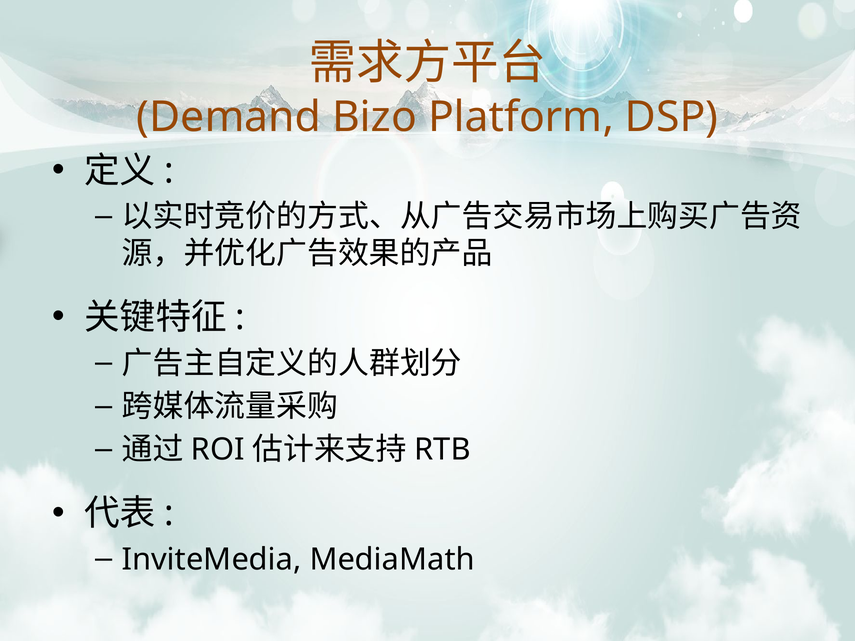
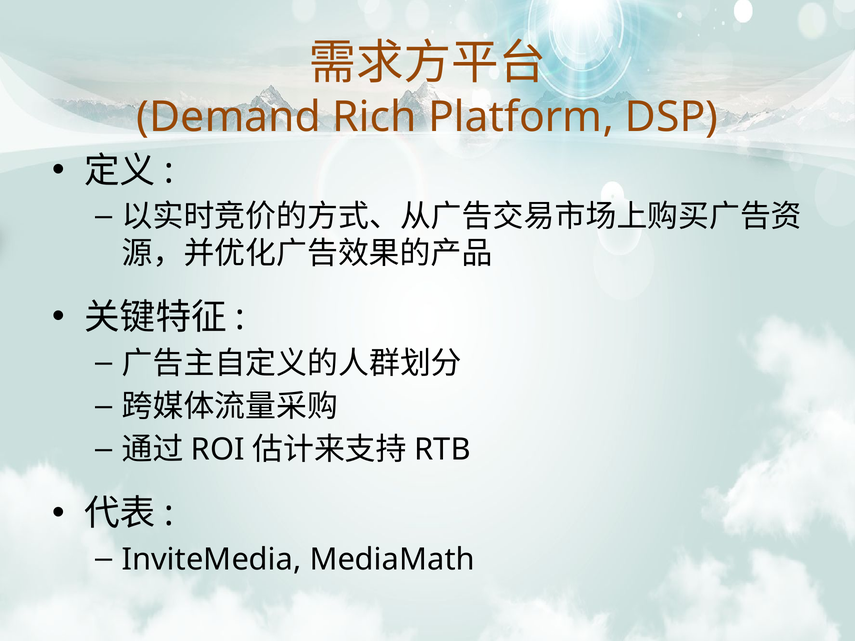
Bizo: Bizo -> Rich (375, 117)
